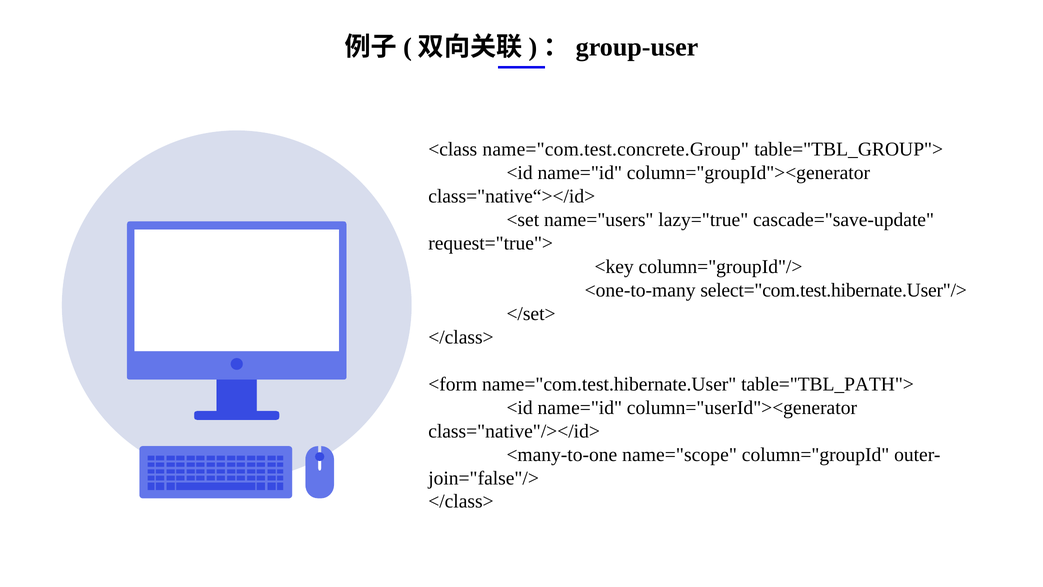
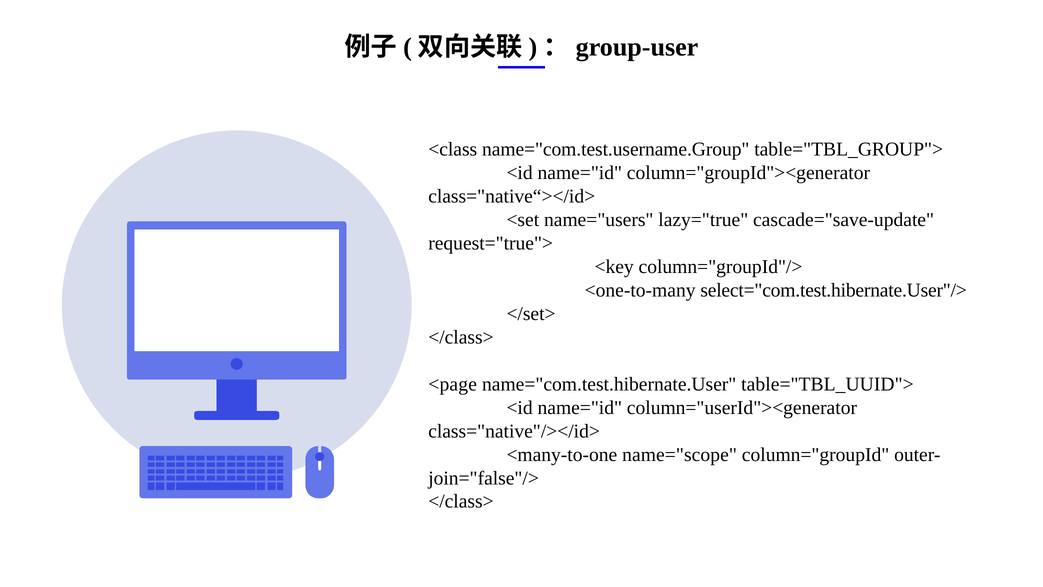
name="com.test.concrete.Group: name="com.test.concrete.Group -> name="com.test.username.Group (616, 149)
<form: <form -> <page (453, 384)
table="TBL_PATH">: table="TBL_PATH"> -> table="TBL_UUID"> (827, 384)
